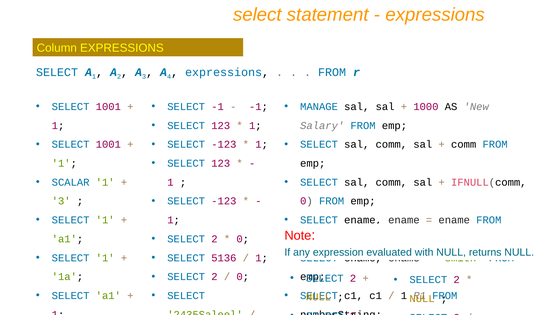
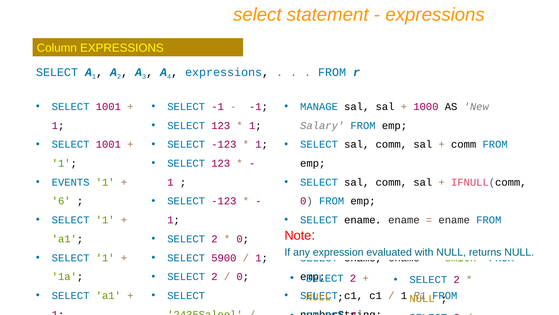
SCALAR: SCALAR -> EVENTS (71, 182)
3: 3 -> 6 (61, 201)
5136: 5136 -> 5900 (224, 257)
